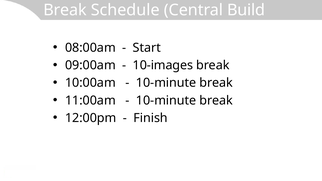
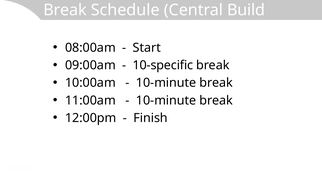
10-images: 10-images -> 10-specific (163, 65)
